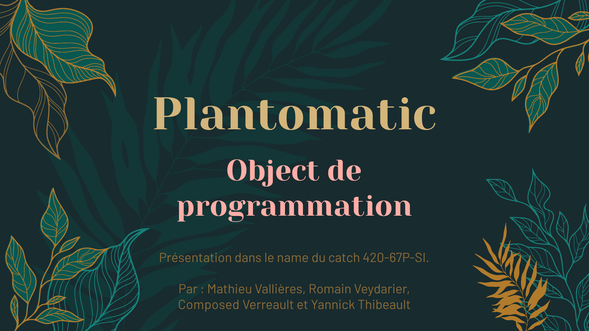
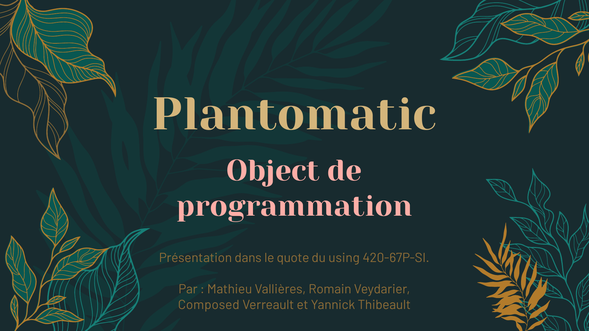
name: name -> quote (293, 258)
catch: catch -> using (344, 258)
